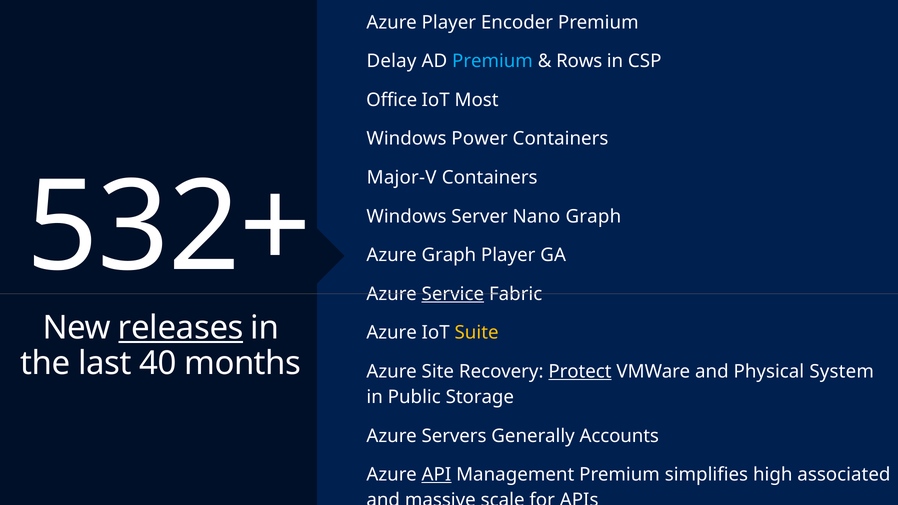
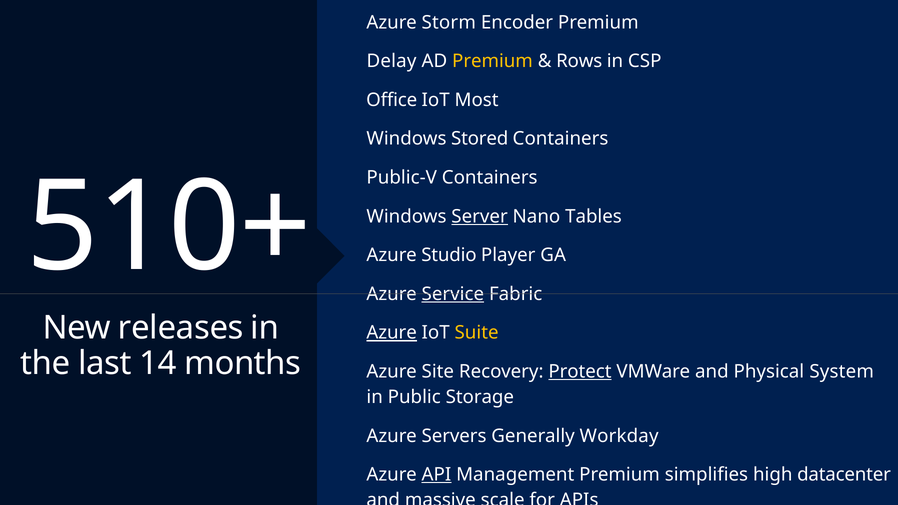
Azure Player: Player -> Storm (449, 22)
Premium colour: light blue -> yellow (492, 61)
Windows Power: Power -> Stored (480, 139)
Major-V: Major-V -> Public-V (402, 178)
532+: 532+ -> 510+ (169, 228)
Server underline: none -> present (480, 216)
Nano Graph: Graph -> Tables (593, 216)
Azure Graph: Graph -> Studio (449, 255)
releases underline: present -> none (181, 328)
Azure underline: none -> present (392, 333)
40: 40 -> 14 (158, 364)
Generally Accounts: Accounts -> Workday (619, 436)
high associated: associated -> datacenter (844, 475)
